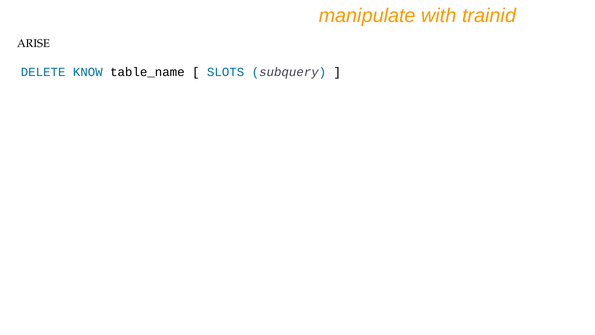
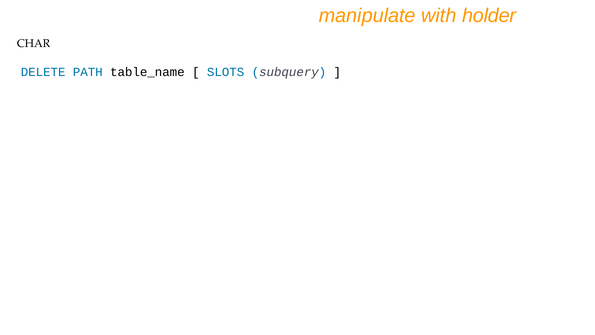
trainid: trainid -> holder (489, 15)
ARISE: ARISE -> CHAR (34, 43)
KNOW: KNOW -> PATH (88, 72)
